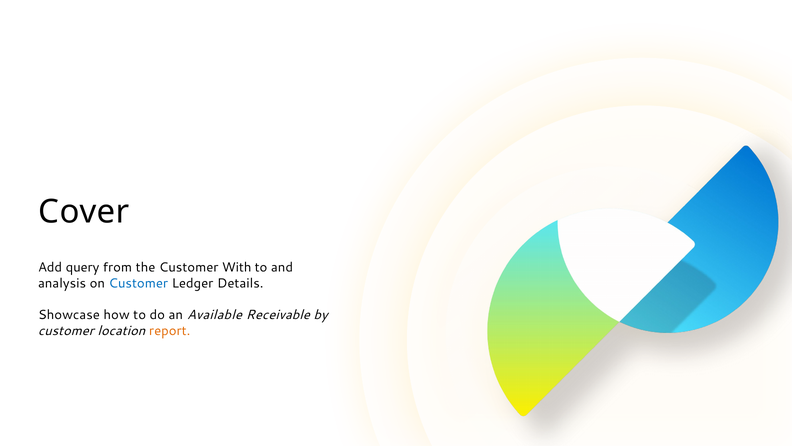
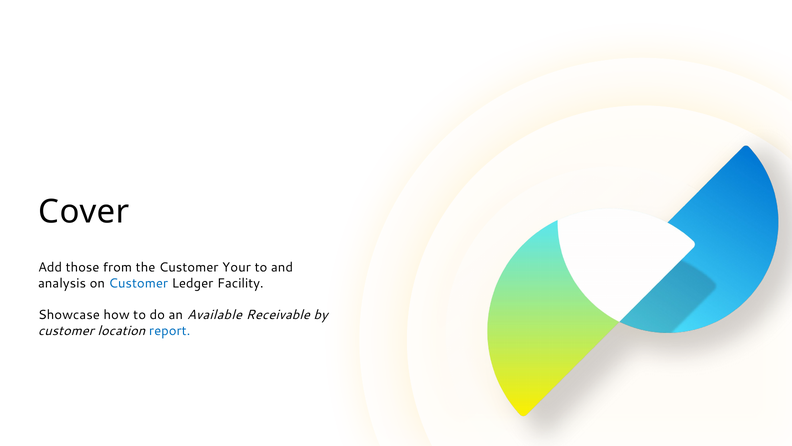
query: query -> those (83, 267)
With: With -> Your (237, 267)
Details: Details -> Facility (240, 283)
report colour: orange -> blue (170, 331)
